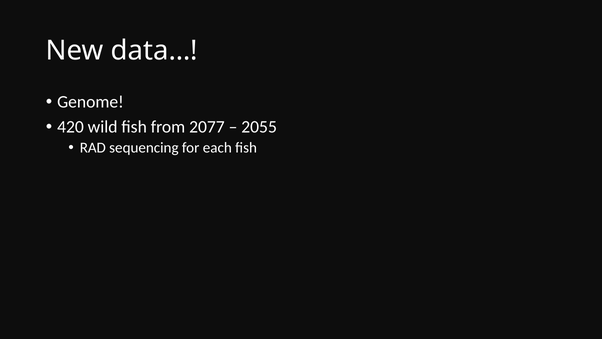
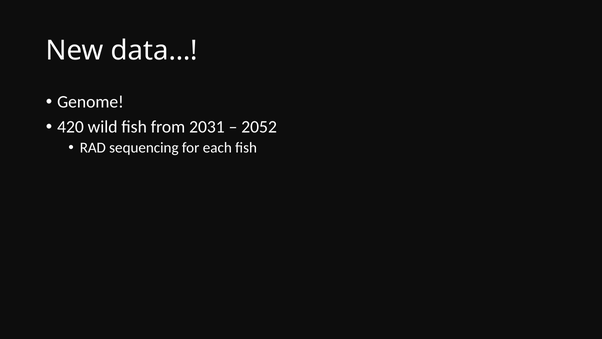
2077: 2077 -> 2031 (207, 127)
2055: 2055 -> 2052 (259, 127)
